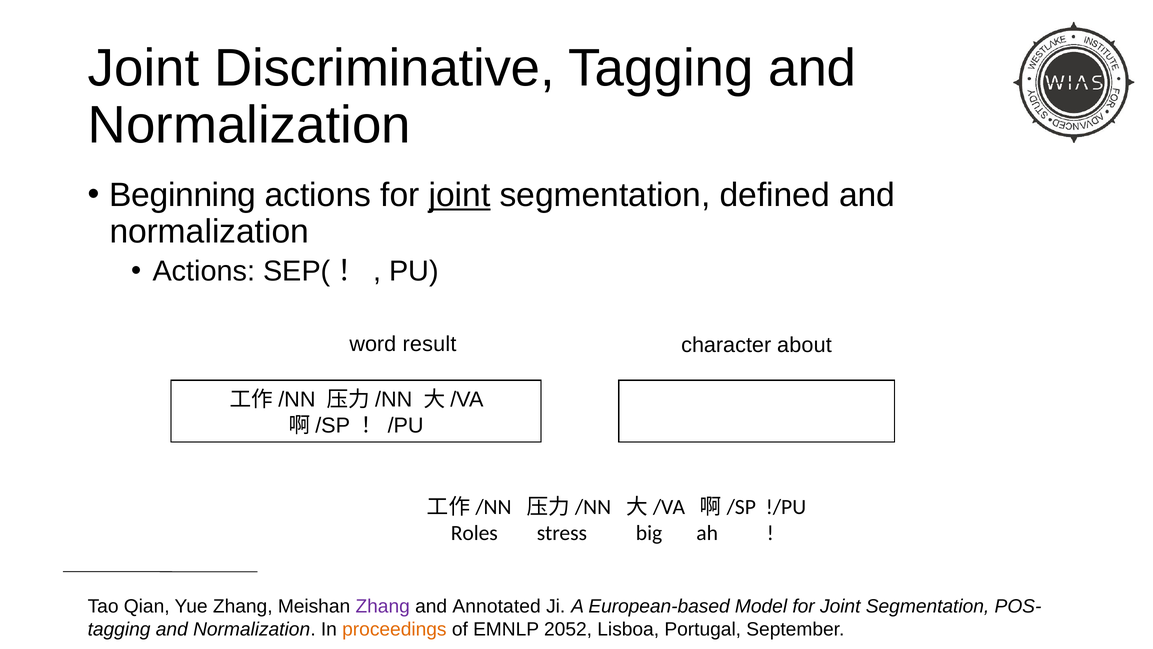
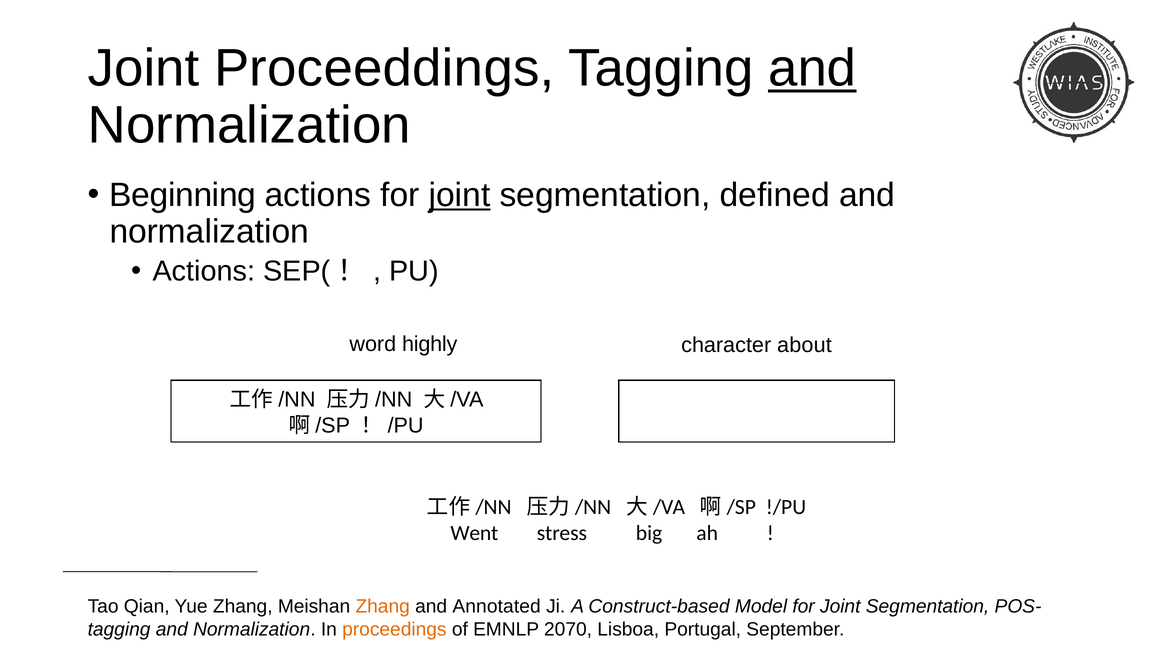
Discriminative: Discriminative -> Proceeddings (384, 68)
and underline: none -> present (812, 68)
result: result -> highly (430, 344)
Roles: Roles -> Went (474, 533)
Zhang colour: purple -> orange (383, 606)
European-based: European-based -> Construct-based (659, 606)
2052: 2052 -> 2070 (568, 629)
